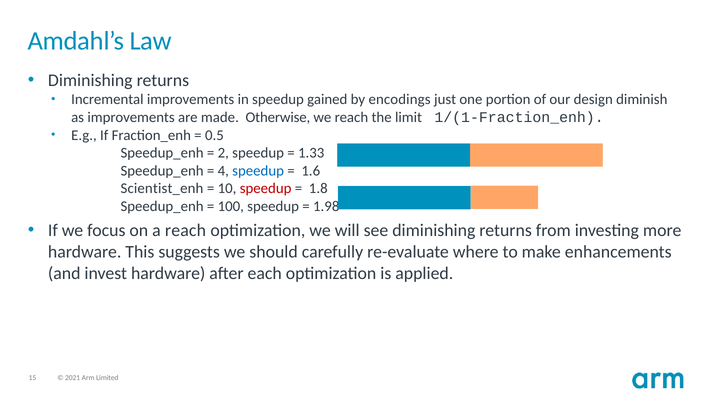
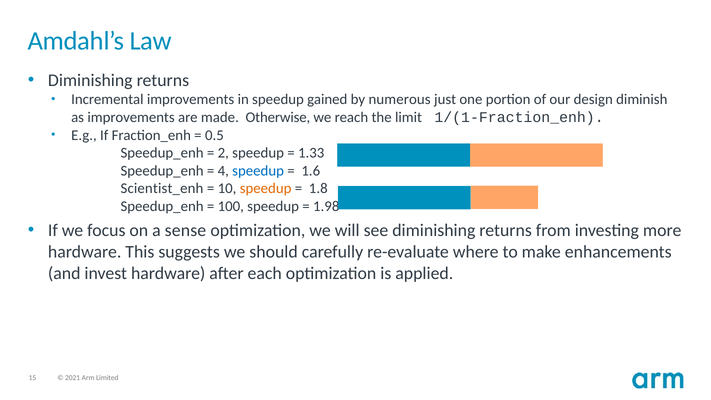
encodings: encodings -> numerous (400, 100)
speedup colour: red -> orange (266, 188)
a reach: reach -> sense (185, 230)
